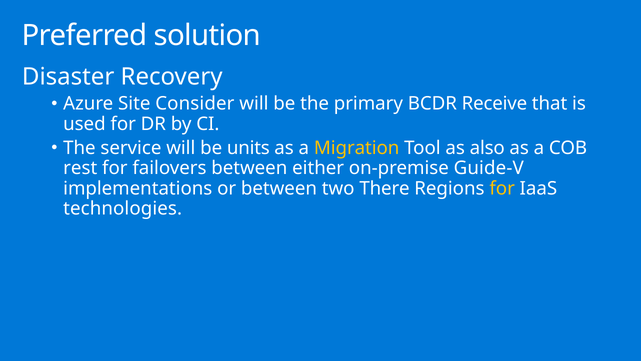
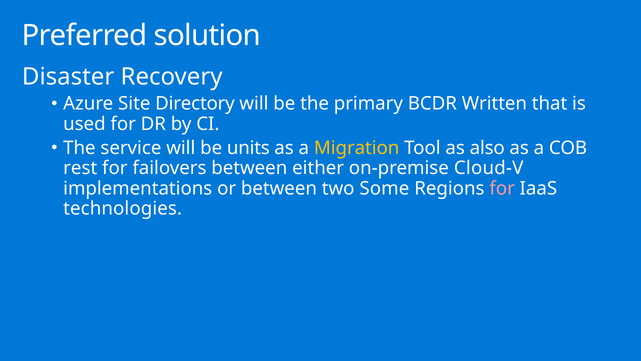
Consider: Consider -> Directory (195, 104)
Receive: Receive -> Written (494, 104)
Guide-V: Guide-V -> Cloud-V (489, 168)
There: There -> Some (384, 188)
for colour: yellow -> pink (502, 188)
